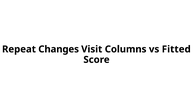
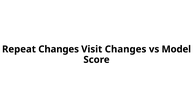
Visit Columns: Columns -> Changes (126, 49)
Fitted: Fitted -> Model (176, 49)
